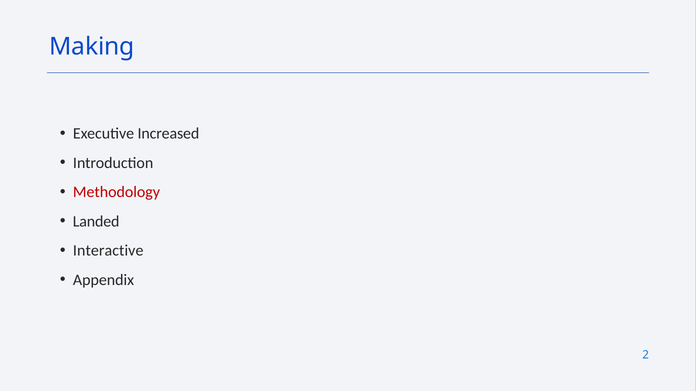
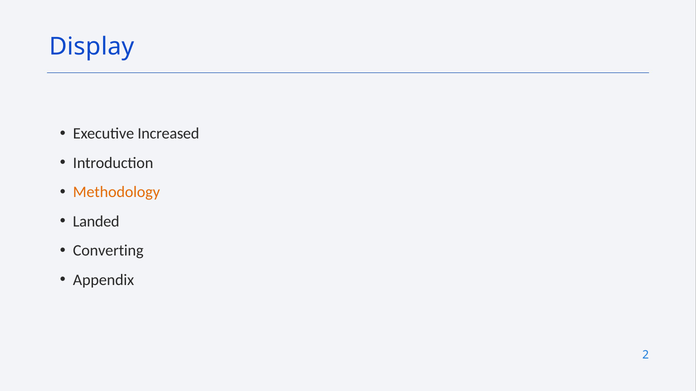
Making: Making -> Display (92, 46)
Methodology colour: red -> orange (116, 192)
Interactive: Interactive -> Converting (108, 251)
